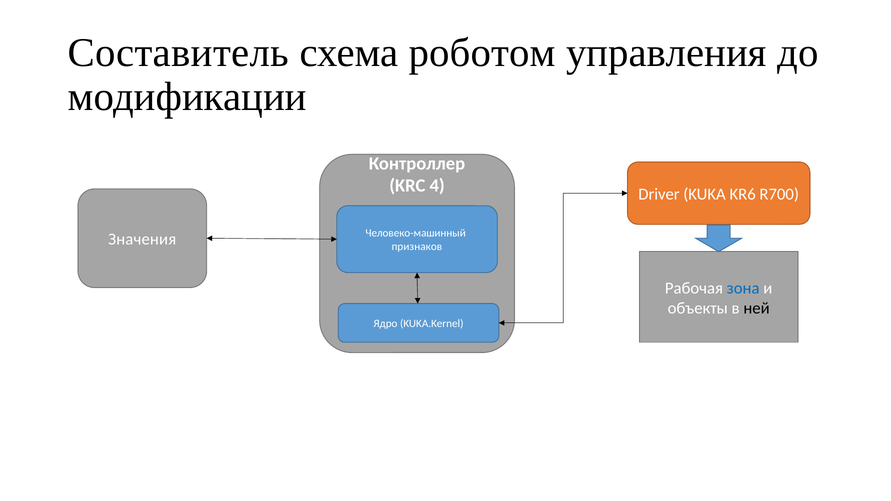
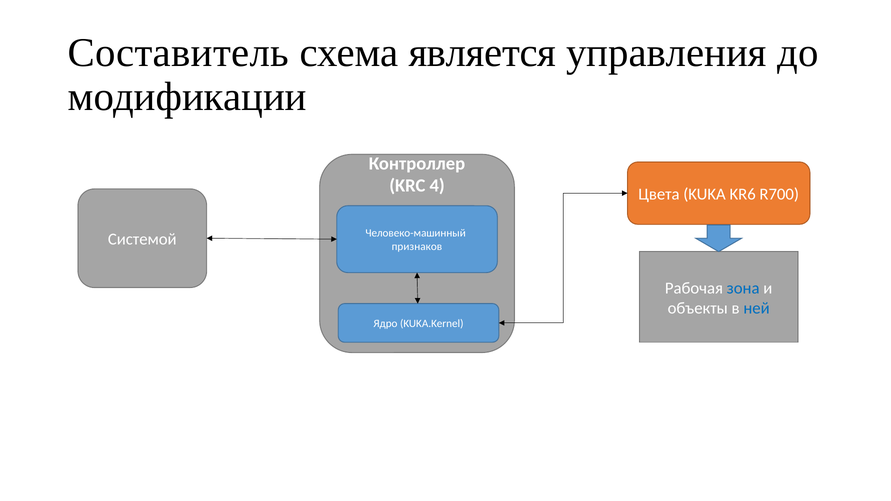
роботом: роботом -> является (482, 53)
Driver: Driver -> Цвета (659, 194)
Значения: Значения -> Системой (142, 239)
ней colour: black -> blue (757, 308)
